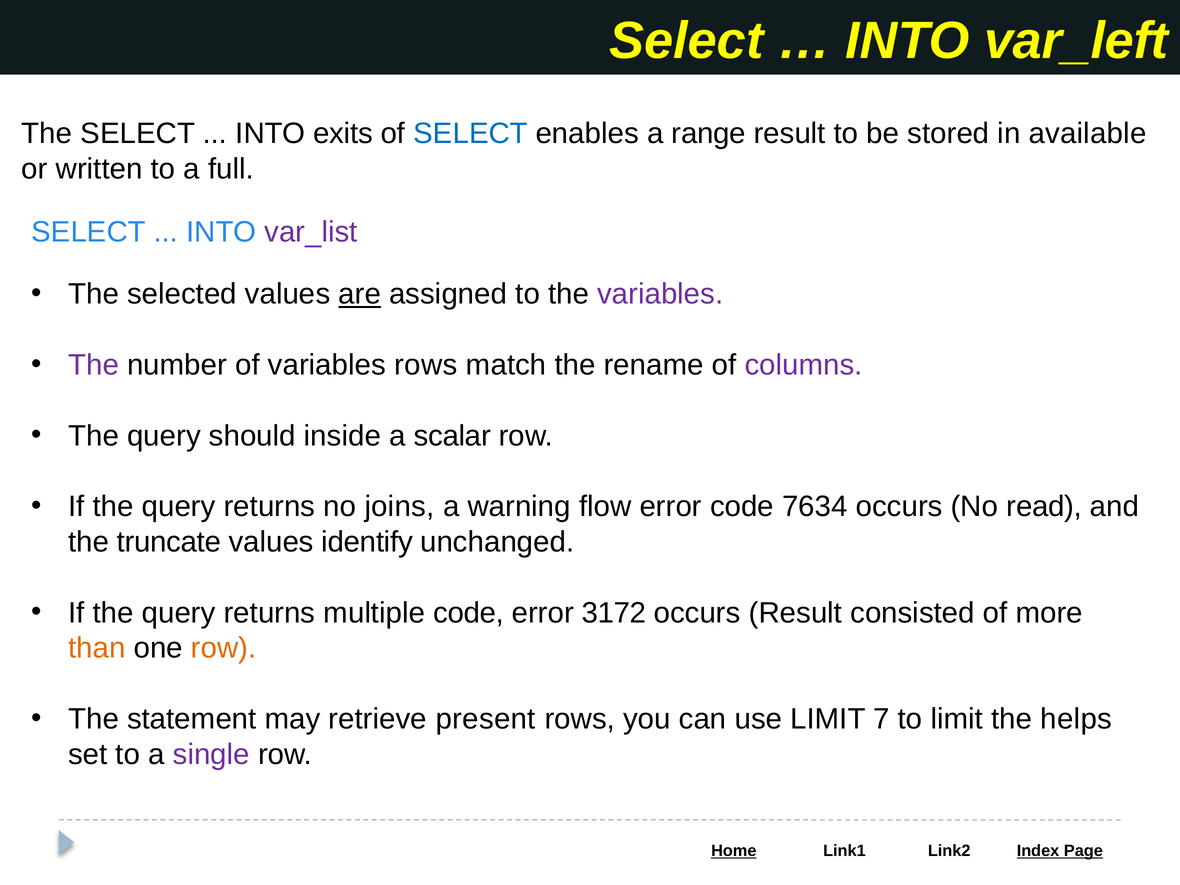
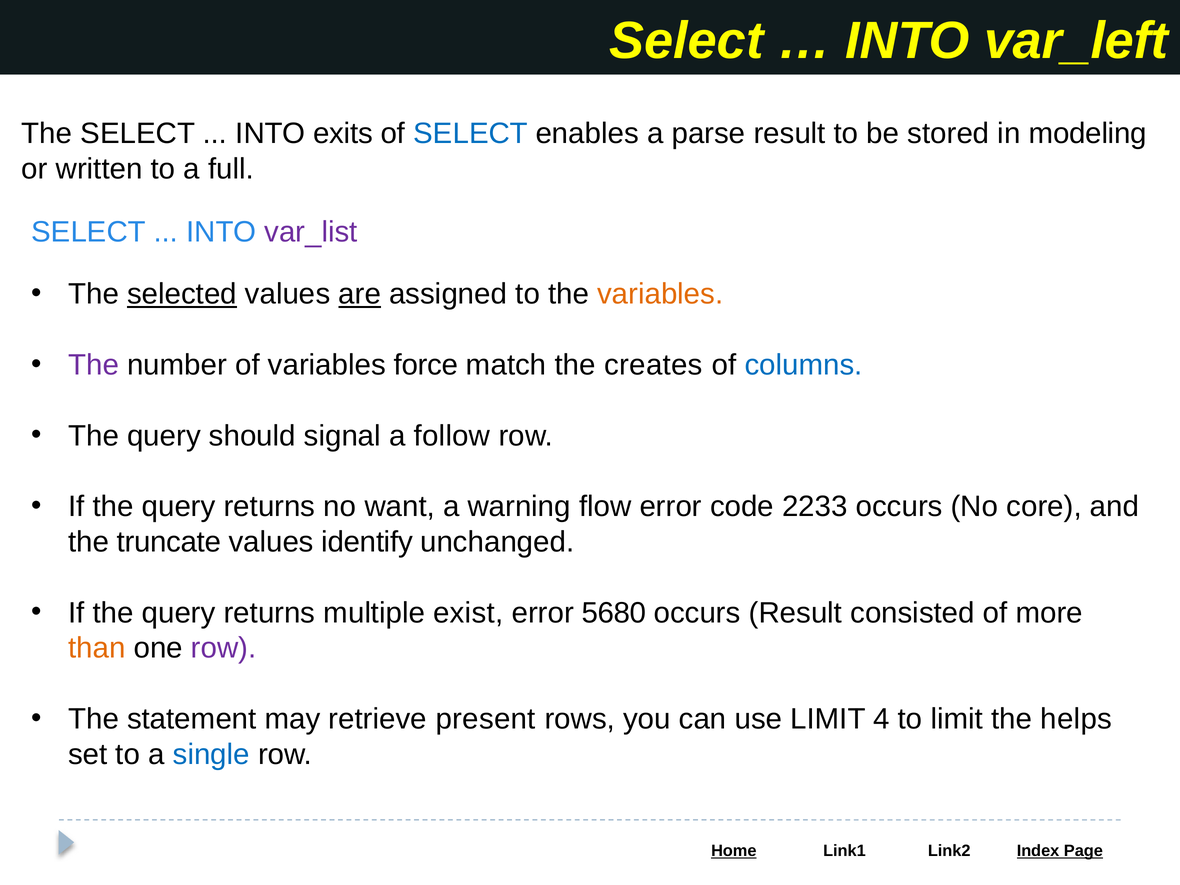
range: range -> parse (708, 134)
available: available -> modeling (1088, 134)
selected underline: none -> present (182, 294)
variables colour: purple -> orange (660, 294)
variables rows: rows -> force (426, 365)
rename: rename -> creates (653, 365)
columns colour: purple -> blue (803, 365)
inside: inside -> signal (342, 436)
scalar: scalar -> follow (452, 436)
joins: joins -> want (400, 507)
7634: 7634 -> 2233 (815, 507)
read: read -> core (1044, 507)
multiple code: code -> exist (468, 613)
3172: 3172 -> 5680 (614, 613)
row colour: orange -> purple (224, 648)
7: 7 -> 4 (881, 719)
single colour: purple -> blue (211, 754)
